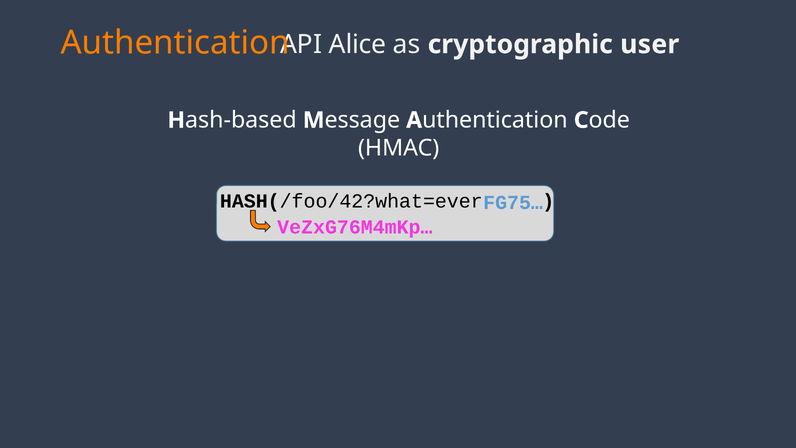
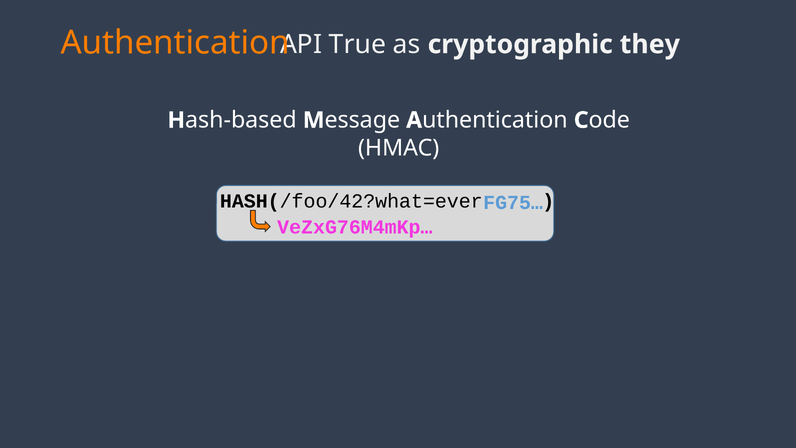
Alice: Alice -> True (358, 44)
user: user -> they (650, 44)
